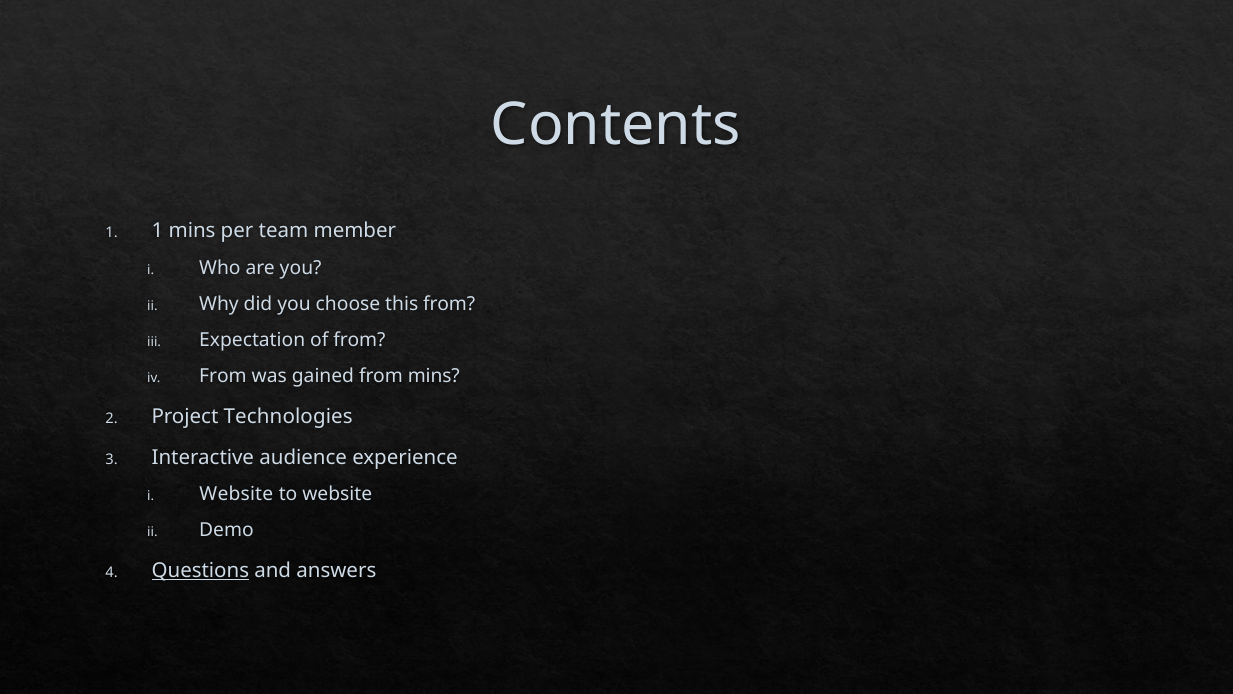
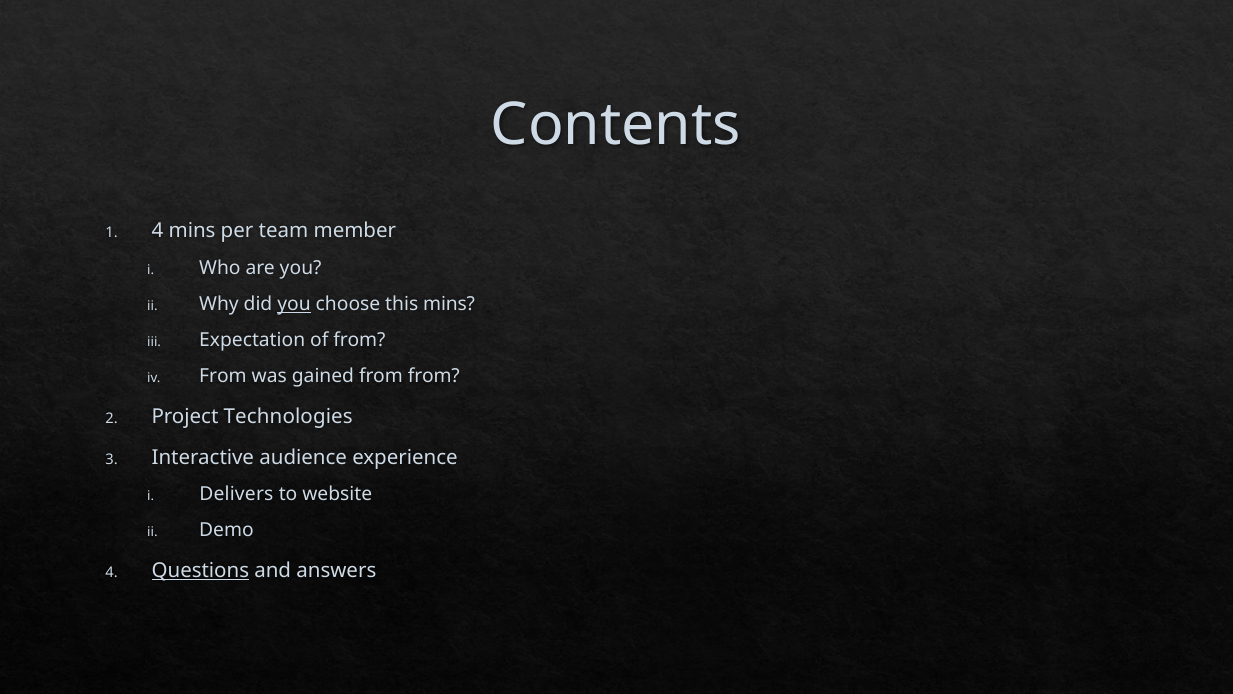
1: 1 -> 4 (158, 231)
you underline: none -> present (294, 304)
this from: from -> mins (449, 304)
from mins: mins -> from (434, 376)
Website: Website -> Delivers (236, 494)
